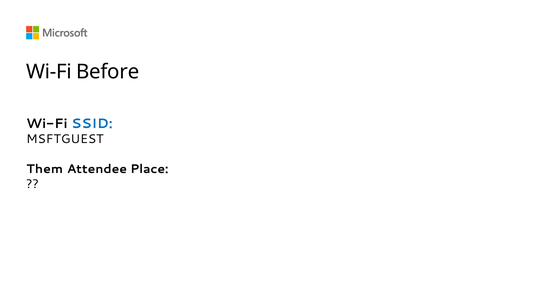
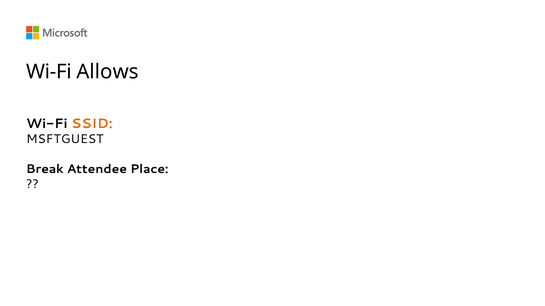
Before: Before -> Allows (108, 72)
SSID colour: blue -> orange (92, 124)
Them: Them -> Break (45, 169)
